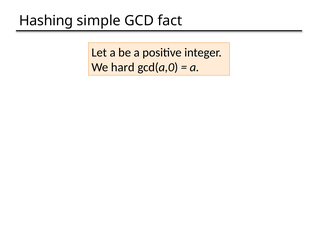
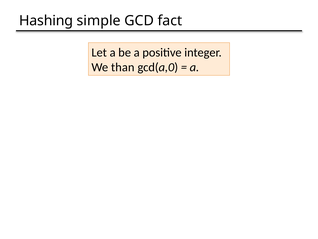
hard: hard -> than (123, 67)
